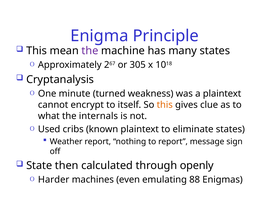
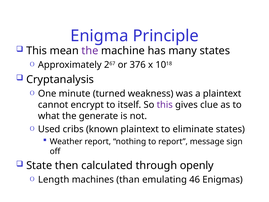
305: 305 -> 376 (138, 65)
this colour: orange -> purple (165, 105)
internals: internals -> generate (98, 116)
Harder: Harder -> Length (54, 179)
even: even -> than (128, 179)
88: 88 -> 46 (195, 179)
